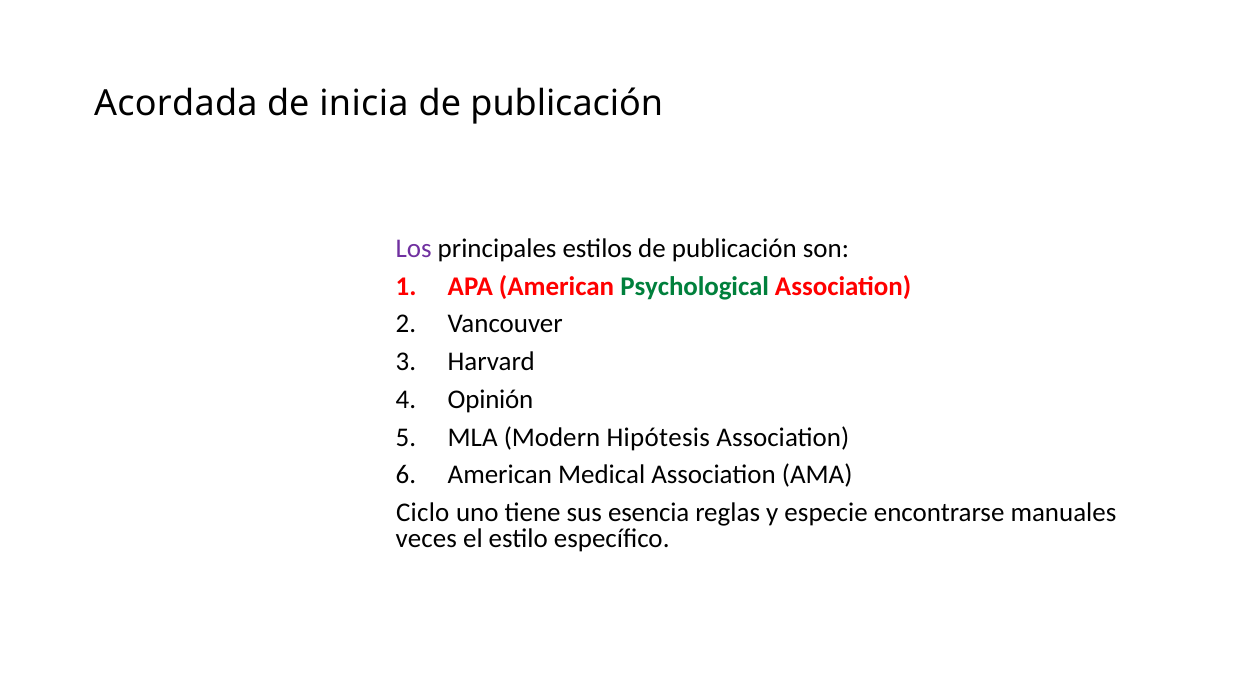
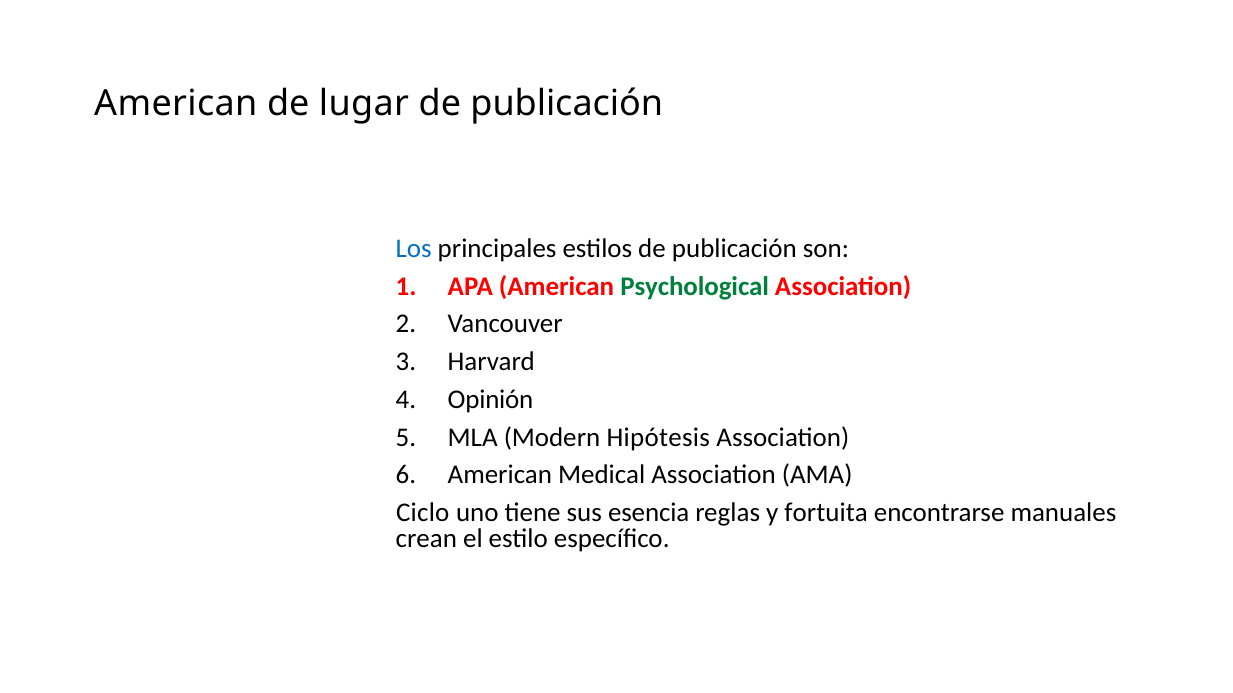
Acordada: Acordada -> American (176, 104)
inicia: inicia -> lugar (364, 104)
Los colour: purple -> blue (414, 249)
especie: especie -> fortuita (826, 513)
veces: veces -> crean (426, 539)
